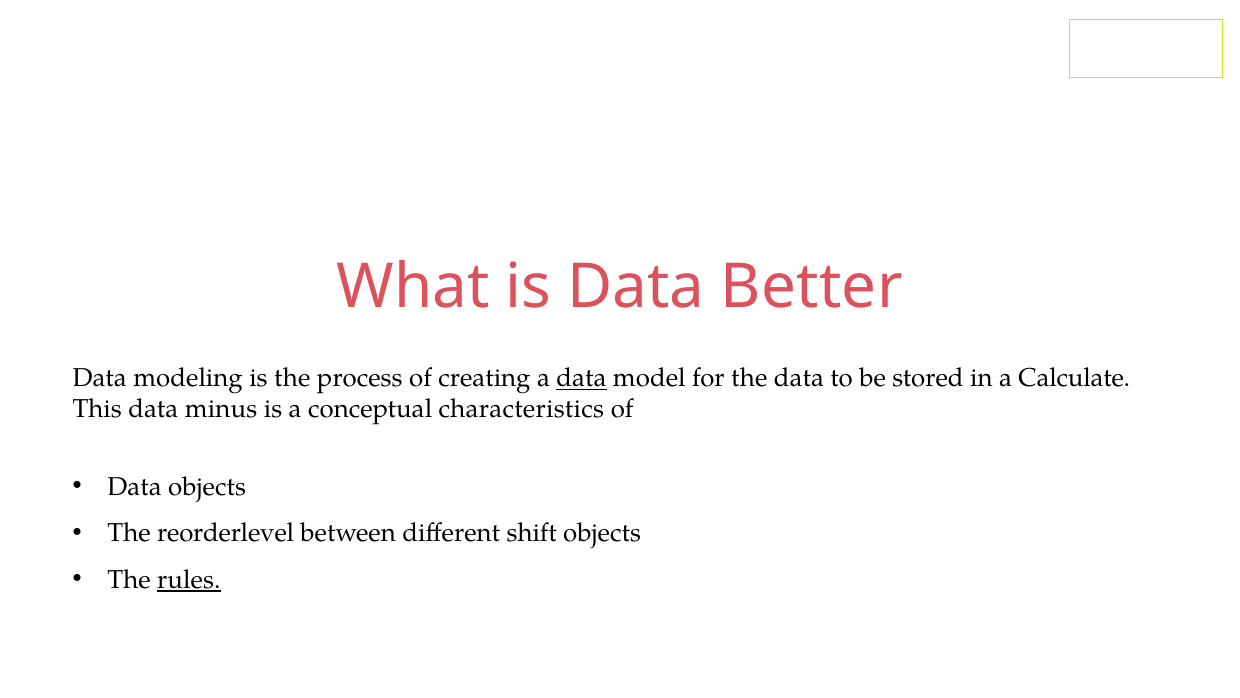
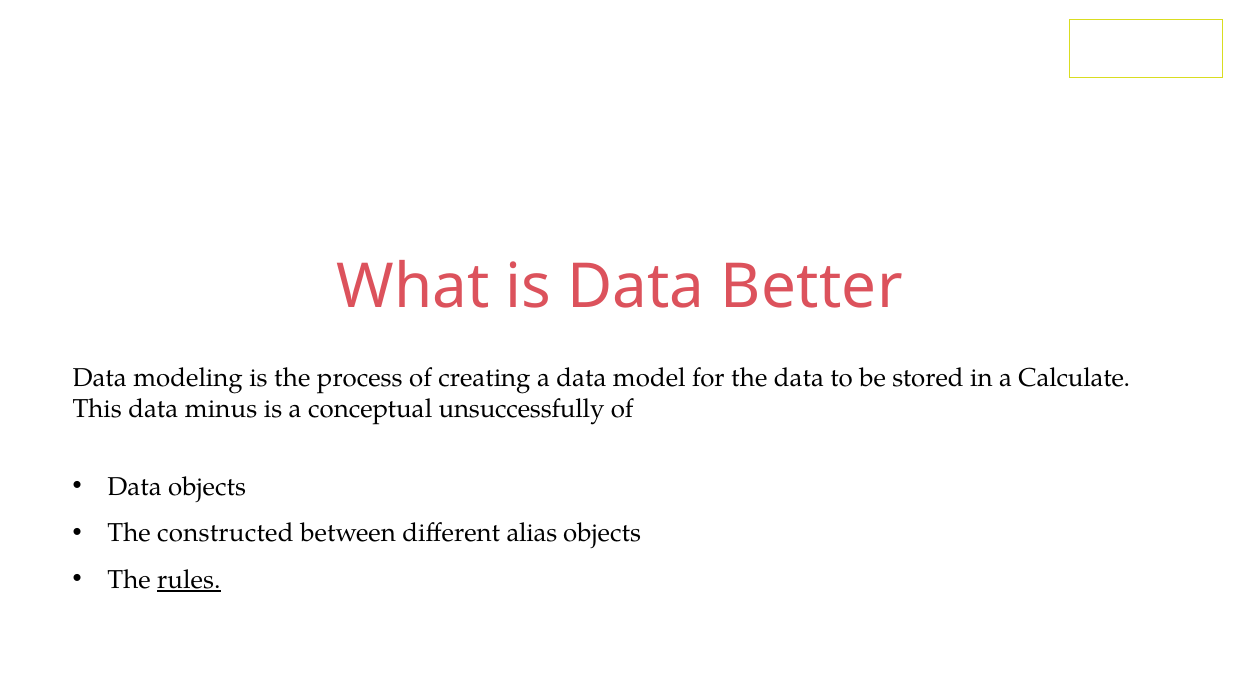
data underline: present -> none (581, 378)
characteristics: characteristics -> unsuccessfully (522, 409)
reorderlevel: reorderlevel -> constructed (225, 533)
shift: shift -> alias (532, 533)
